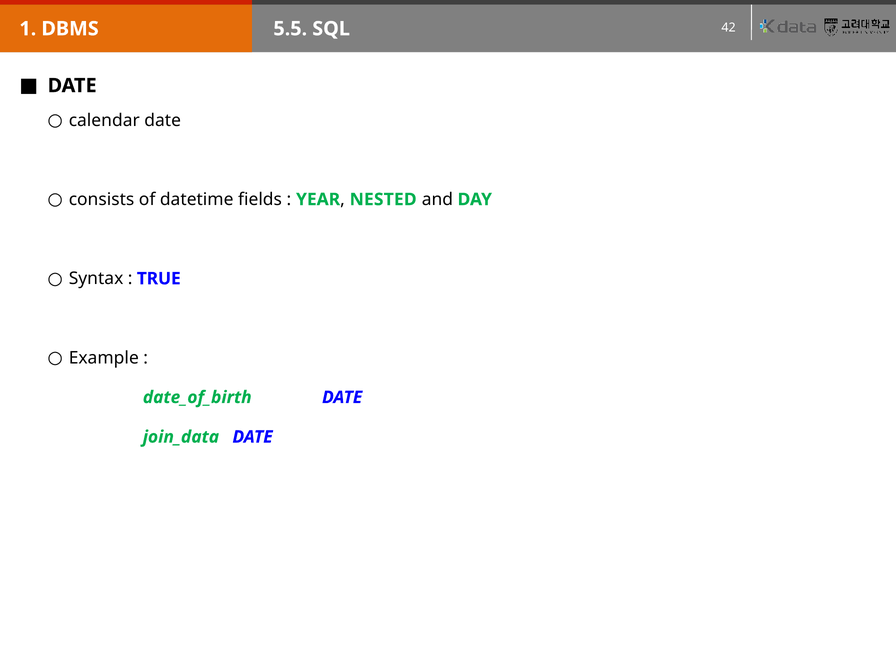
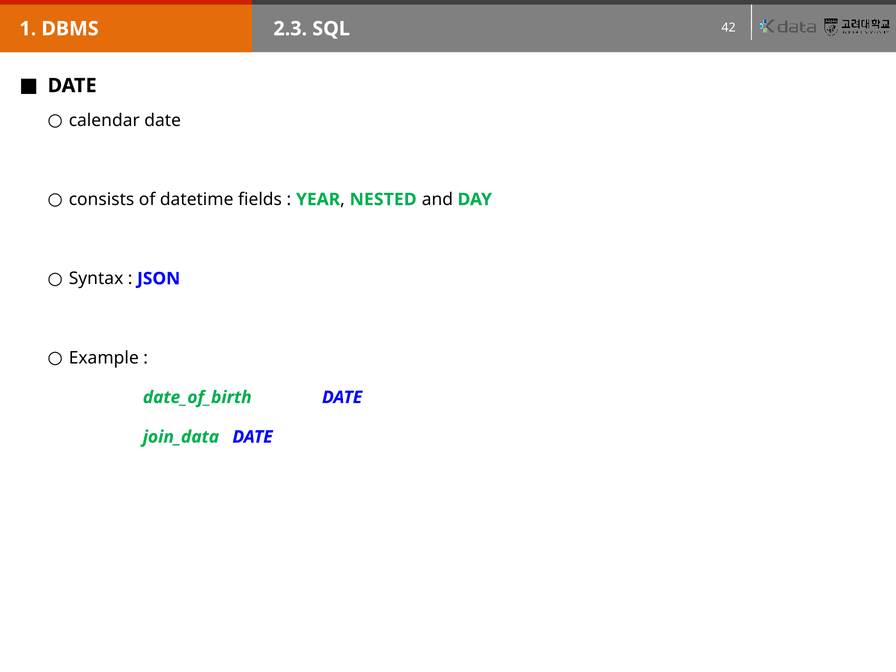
5.5: 5.5 -> 2.3 (290, 29)
TRUE: TRUE -> JSON (159, 279)
